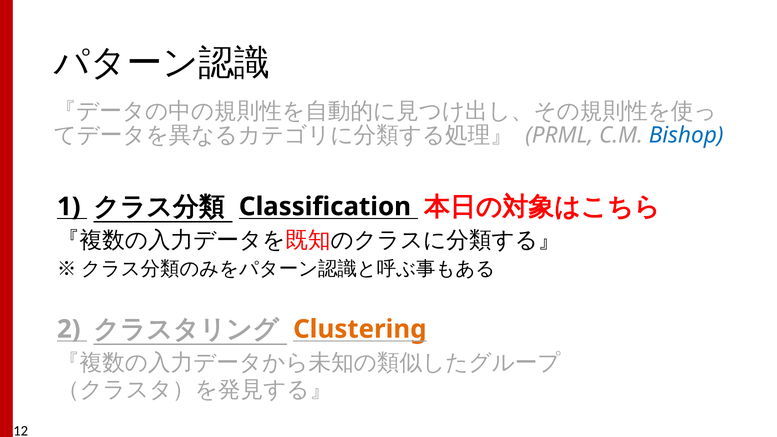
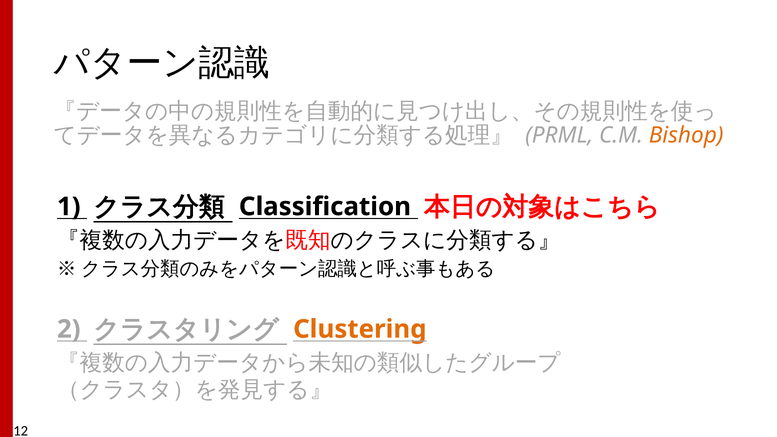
Bishop colour: blue -> orange (686, 136)
